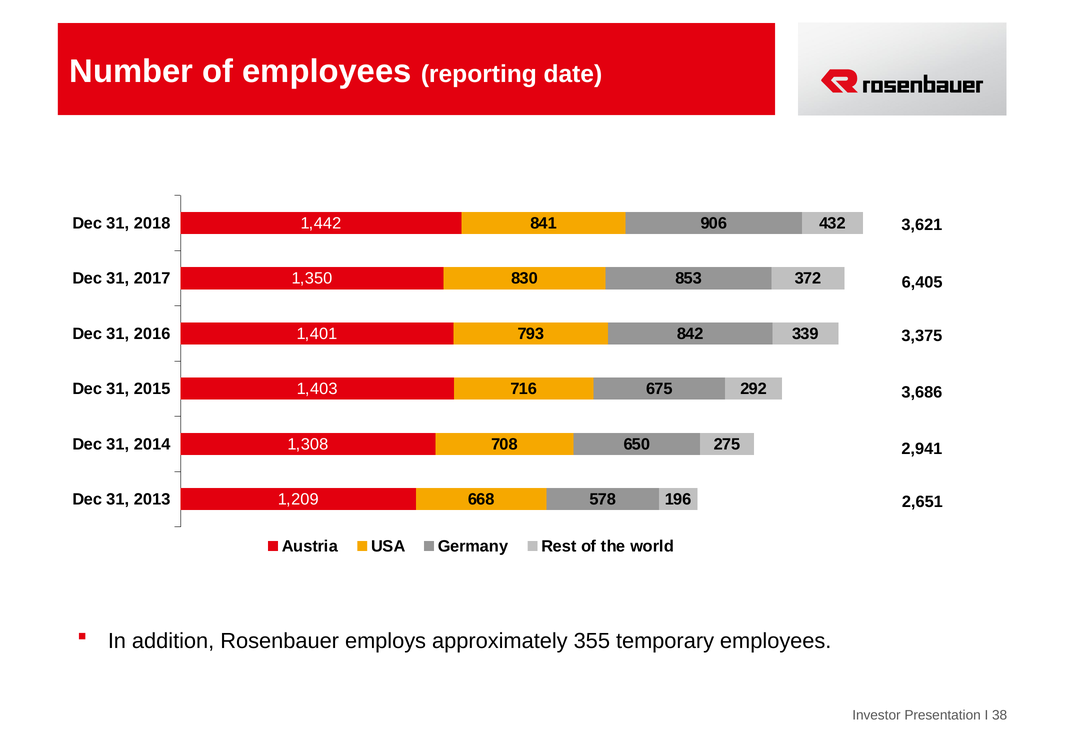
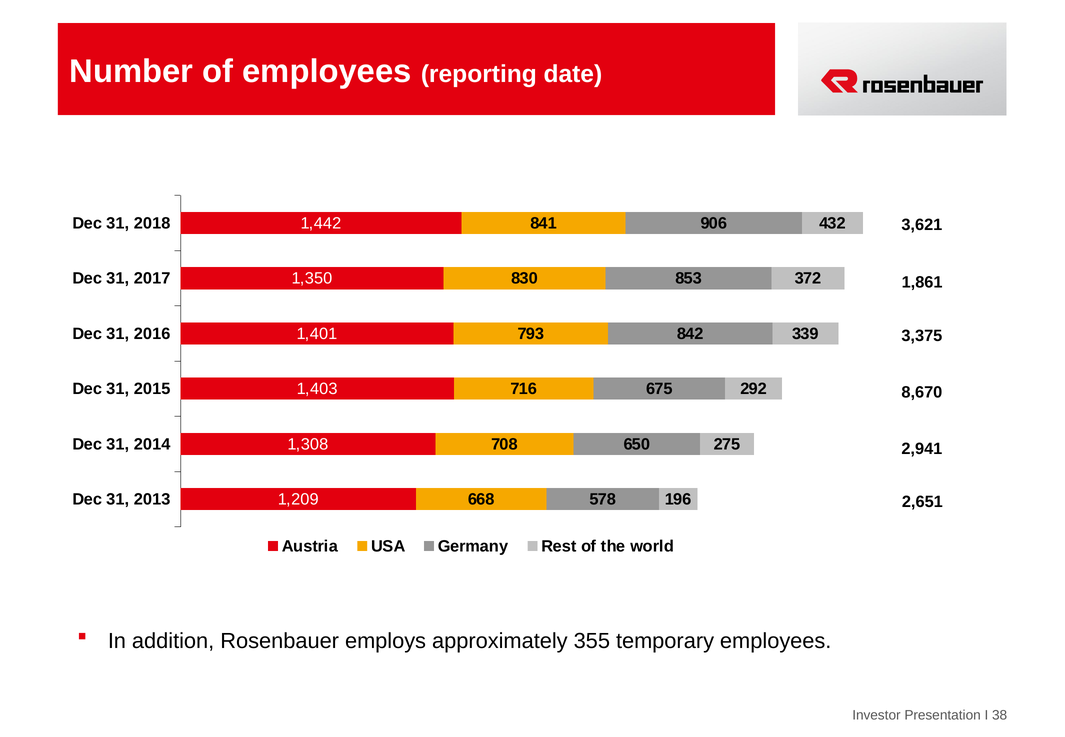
6,405: 6,405 -> 1,861 (922, 283)
3,686: 3,686 -> 8,670 (922, 392)
